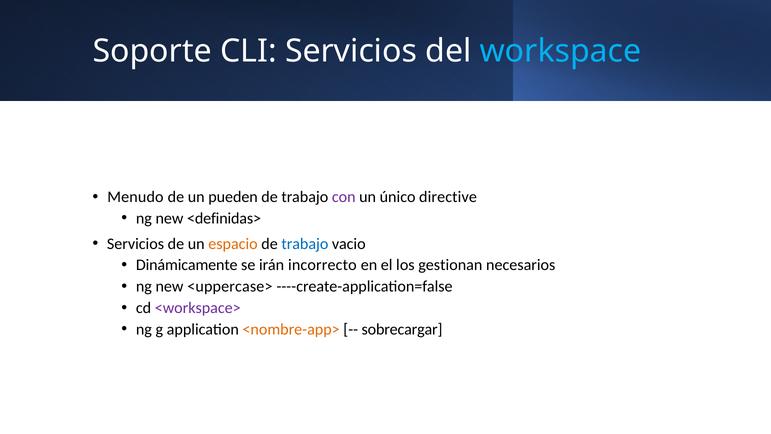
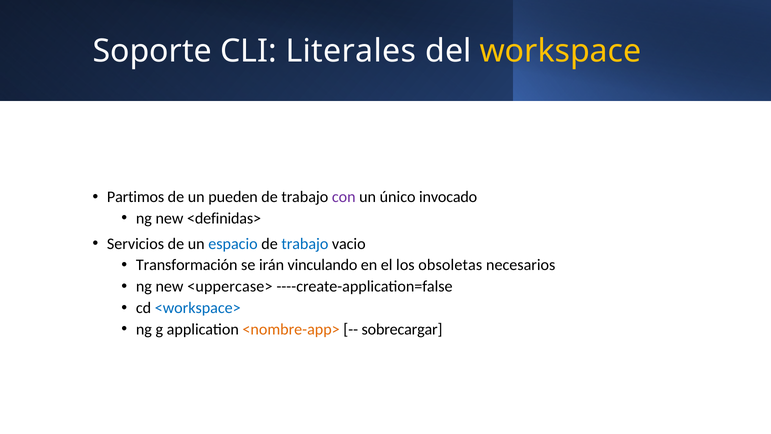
CLI Servicios: Servicios -> Literales (351, 51)
workspace colour: light blue -> yellow (561, 51)
Menudo: Menudo -> Partimos (136, 197)
directive: directive -> invocado (448, 197)
espacio colour: orange -> blue (233, 244)
Dinámicamente: Dinámicamente -> Transformación (187, 265)
incorrecto: incorrecto -> vinculando (323, 265)
gestionan: gestionan -> obsoletas (450, 265)
<workspace> colour: purple -> blue (198, 308)
